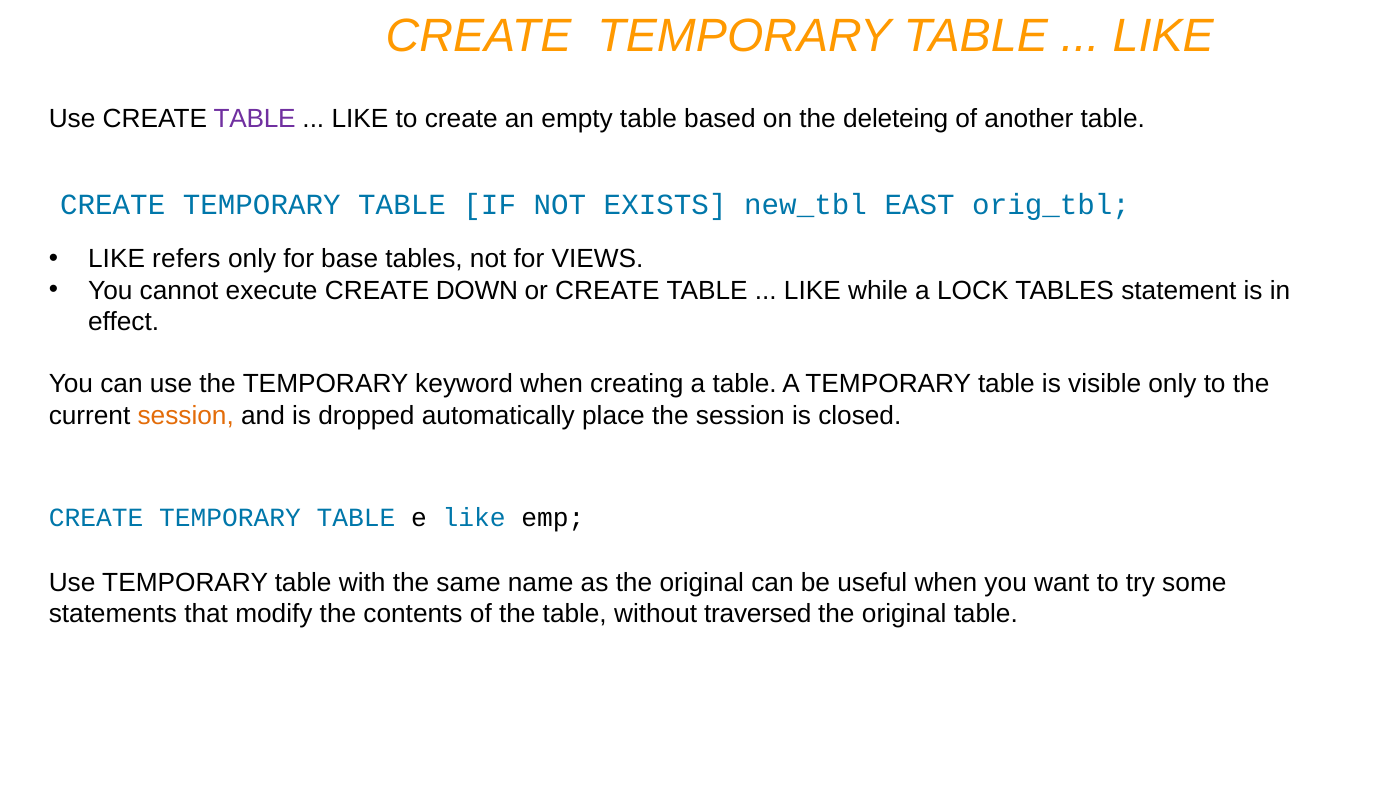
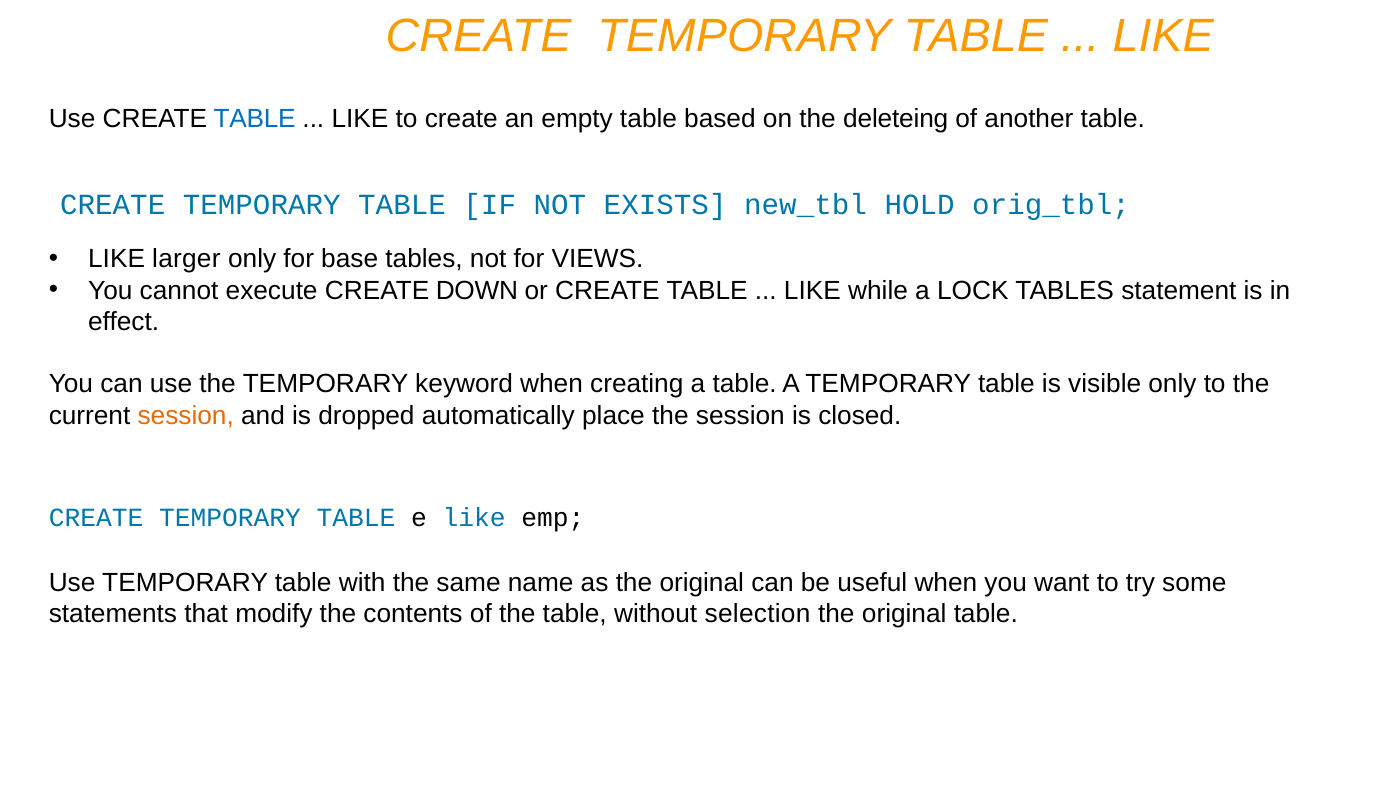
TABLE colour: purple -> blue (255, 119)
EAST: EAST -> HOLD (920, 204)
refers: refers -> larger (186, 259)
traversed: traversed -> selection (758, 614)
